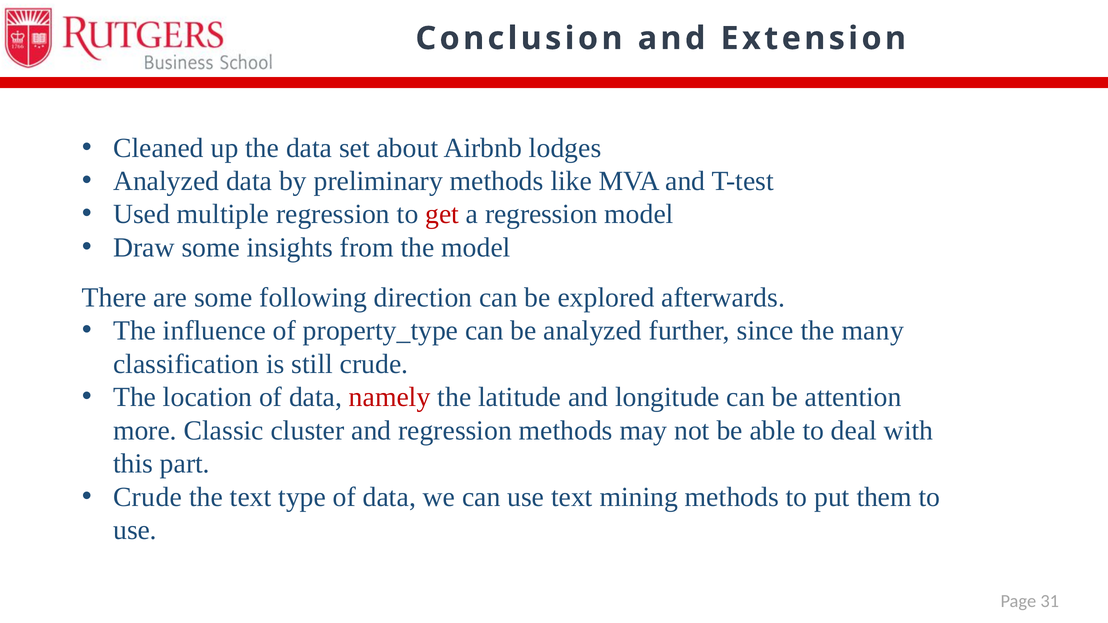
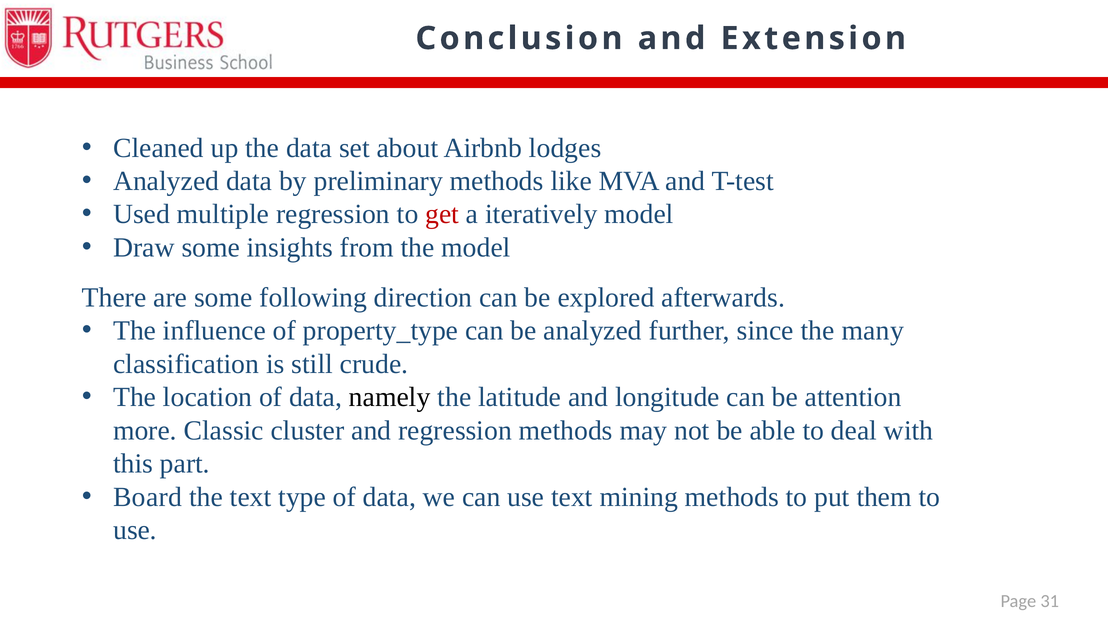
a regression: regression -> iteratively (541, 214)
namely colour: red -> black (390, 397)
Crude: Crude -> Board (148, 497)
